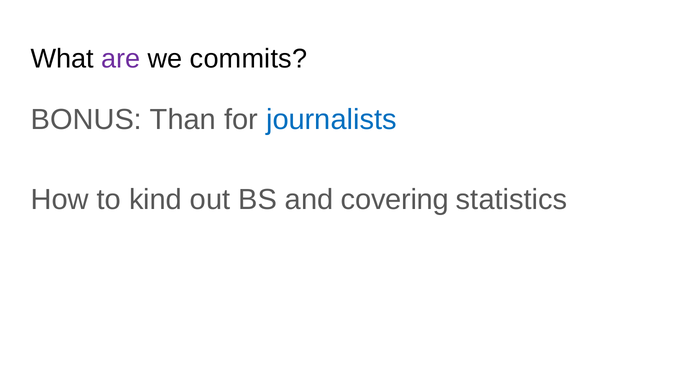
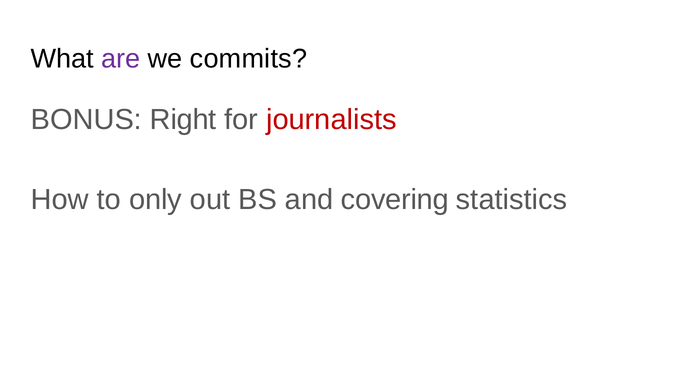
Than: Than -> Right (183, 119)
journalists colour: blue -> red (331, 119)
kind: kind -> only (155, 200)
